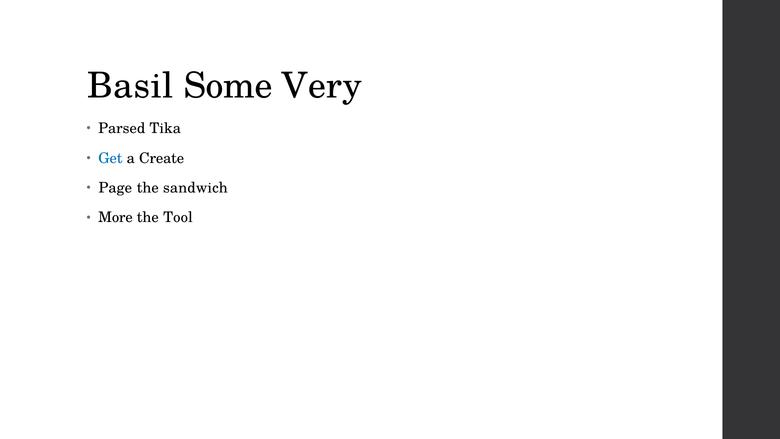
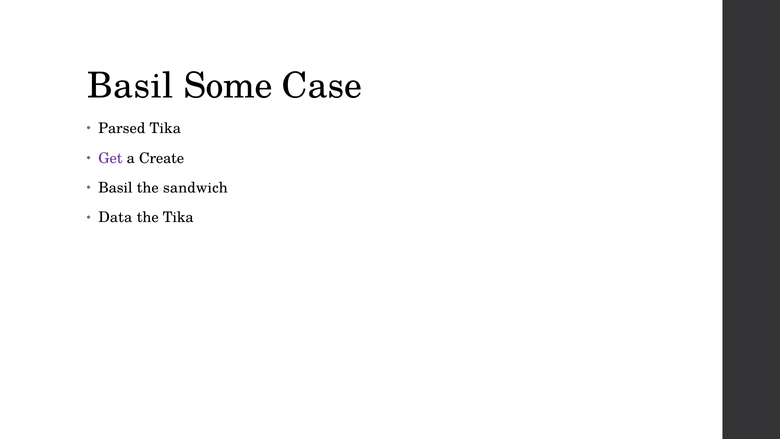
Very: Very -> Case (322, 86)
Get colour: blue -> purple (110, 158)
Page: Page -> Basil (115, 188)
More: More -> Data (115, 217)
the Tool: Tool -> Tika (178, 217)
